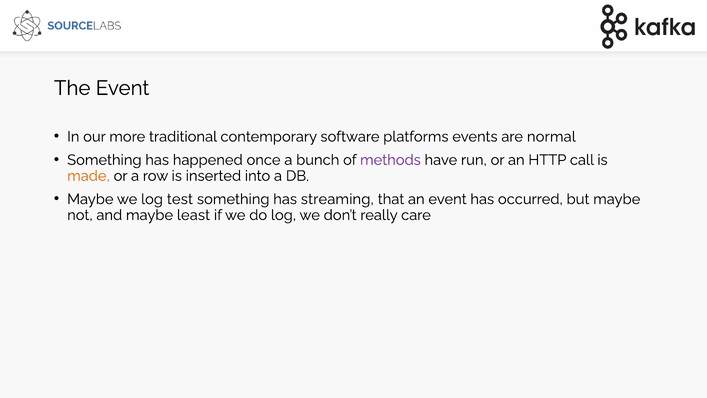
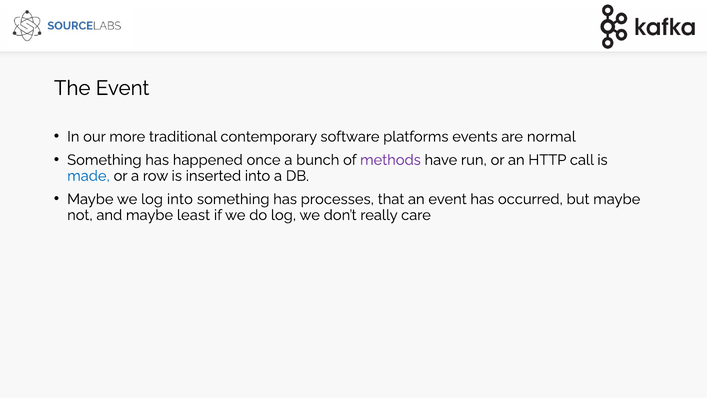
made colour: orange -> blue (89, 176)
log test: test -> into (180, 199)
streaming: streaming -> processes (337, 199)
